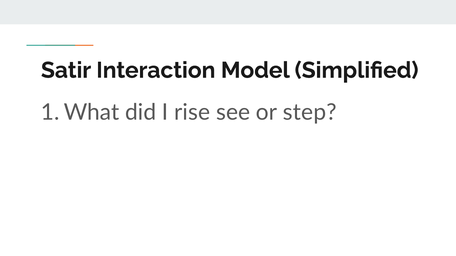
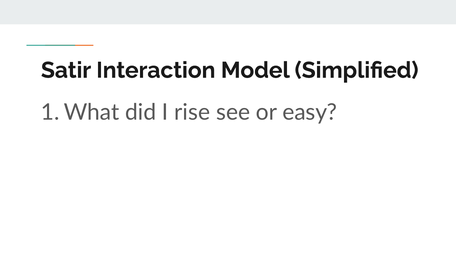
step: step -> easy (310, 112)
